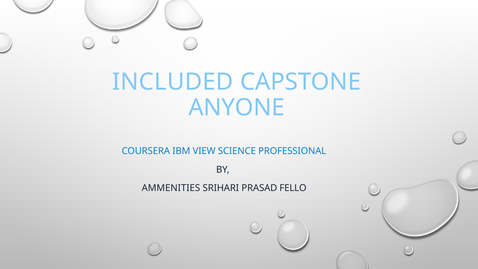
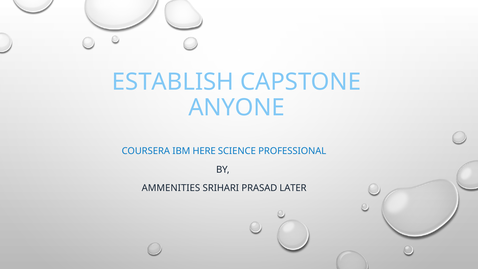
INCLUDED: INCLUDED -> ESTABLISH (173, 82)
VIEW: VIEW -> HERE (204, 151)
FELLO: FELLO -> LATER (293, 188)
